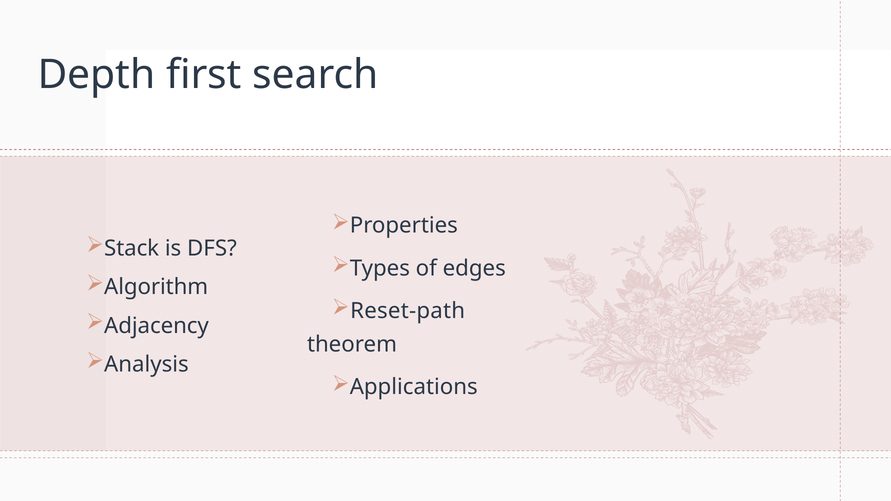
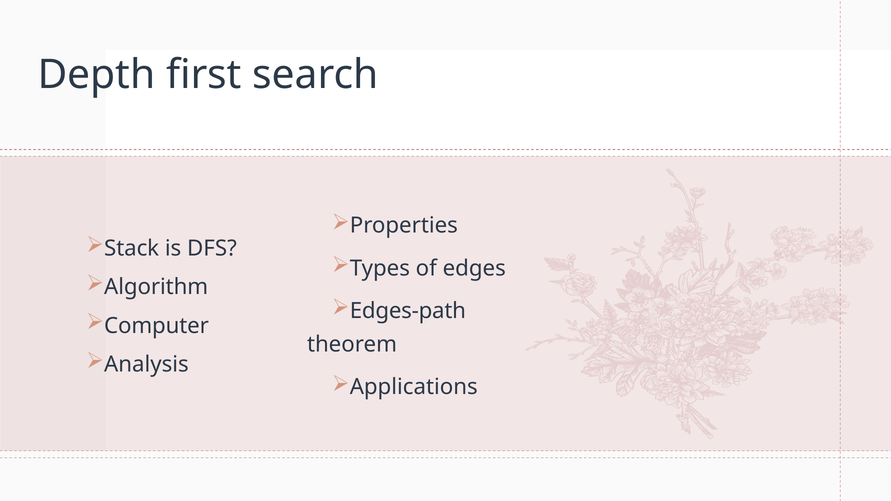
Reset-path: Reset-path -> Edges-path (408, 311)
Adjacency: Adjacency -> Computer (156, 326)
